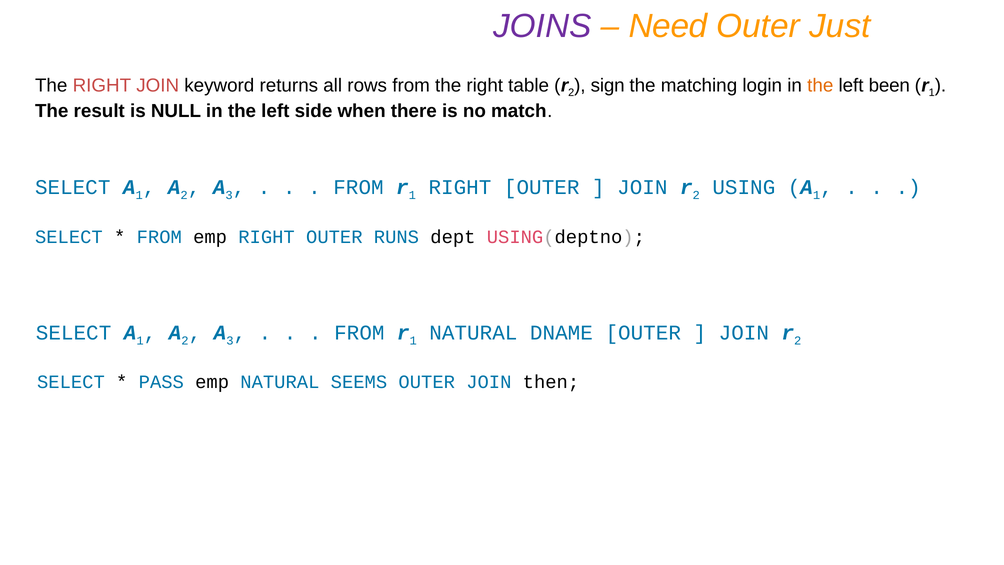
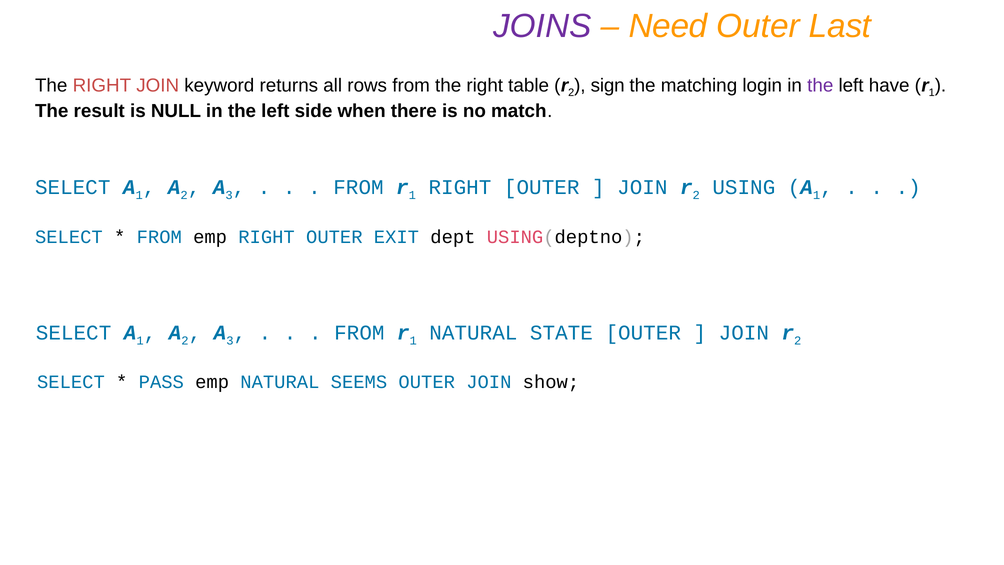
Just: Just -> Last (840, 26)
the colour: orange -> purple (820, 85)
been: been -> have (889, 85)
RUNS: RUNS -> EXIT (396, 237)
DNAME: DNAME -> STATE (561, 332)
then: then -> show (551, 382)
